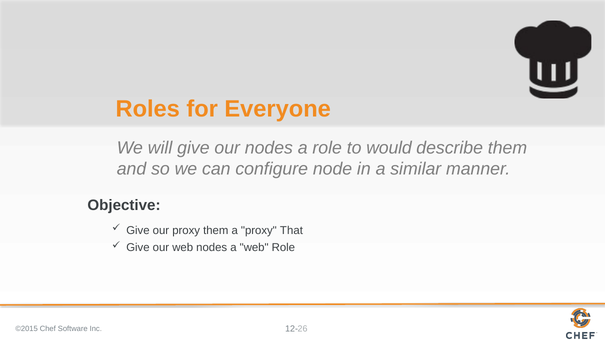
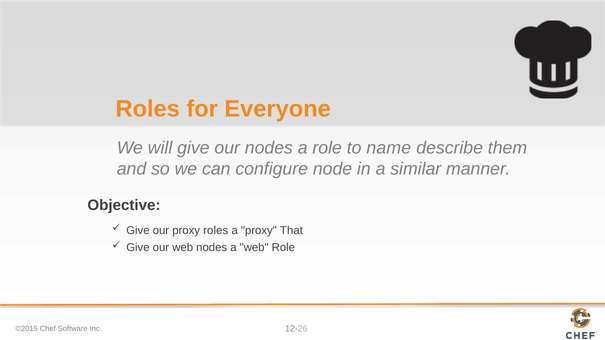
would: would -> name (389, 148)
proxy them: them -> roles (216, 231)
